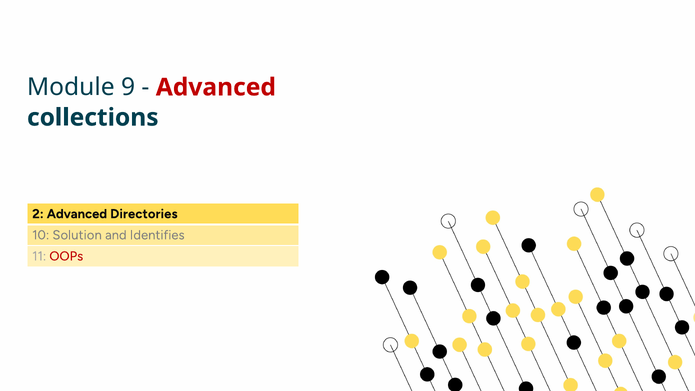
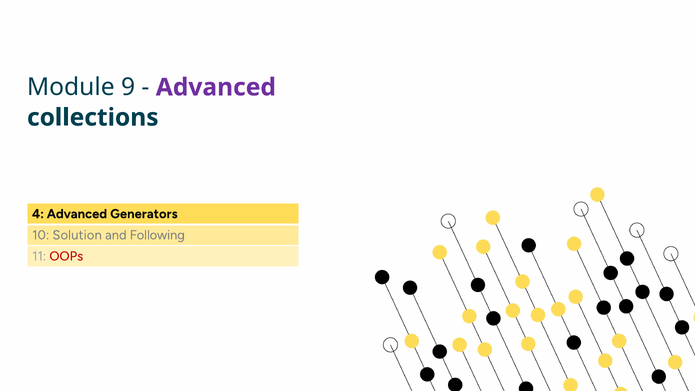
Advanced colour: red -> purple (216, 87)
2: 2 -> 4 (38, 214)
Directories: Directories -> Generators (144, 214)
Identifies: Identifies -> Following (157, 235)
